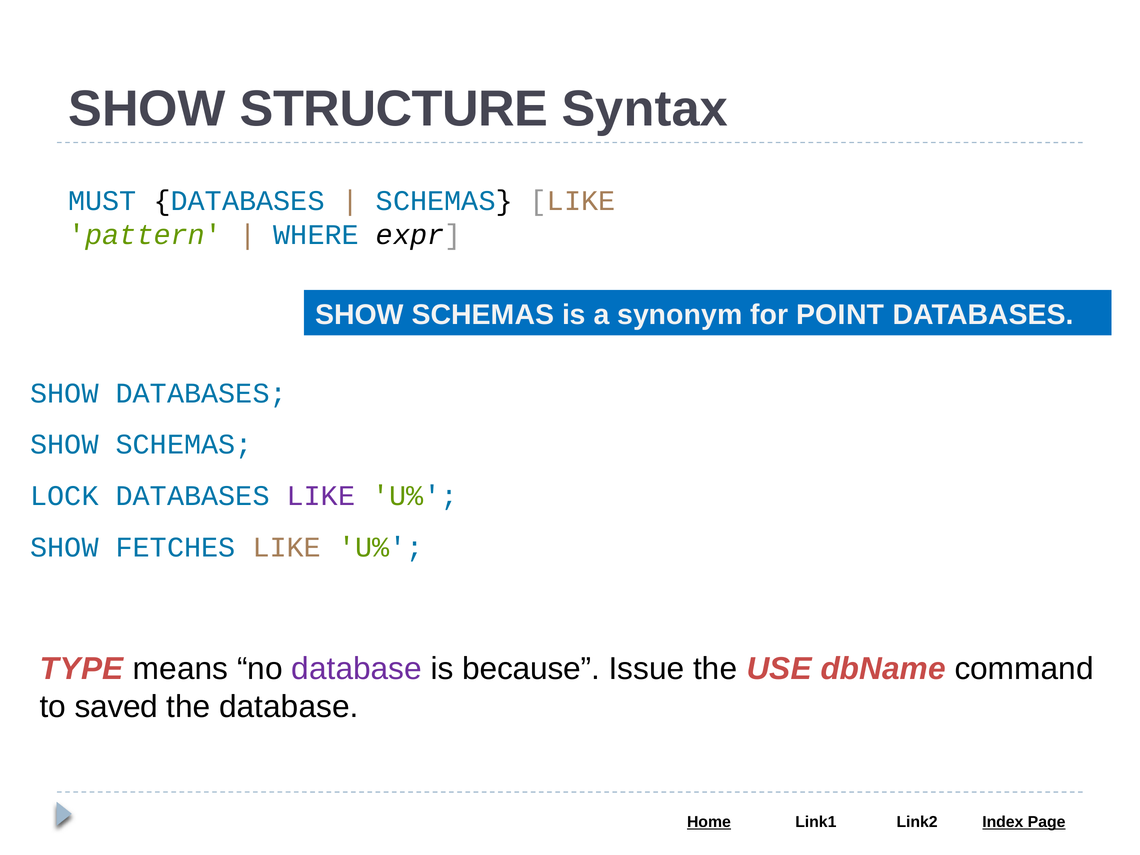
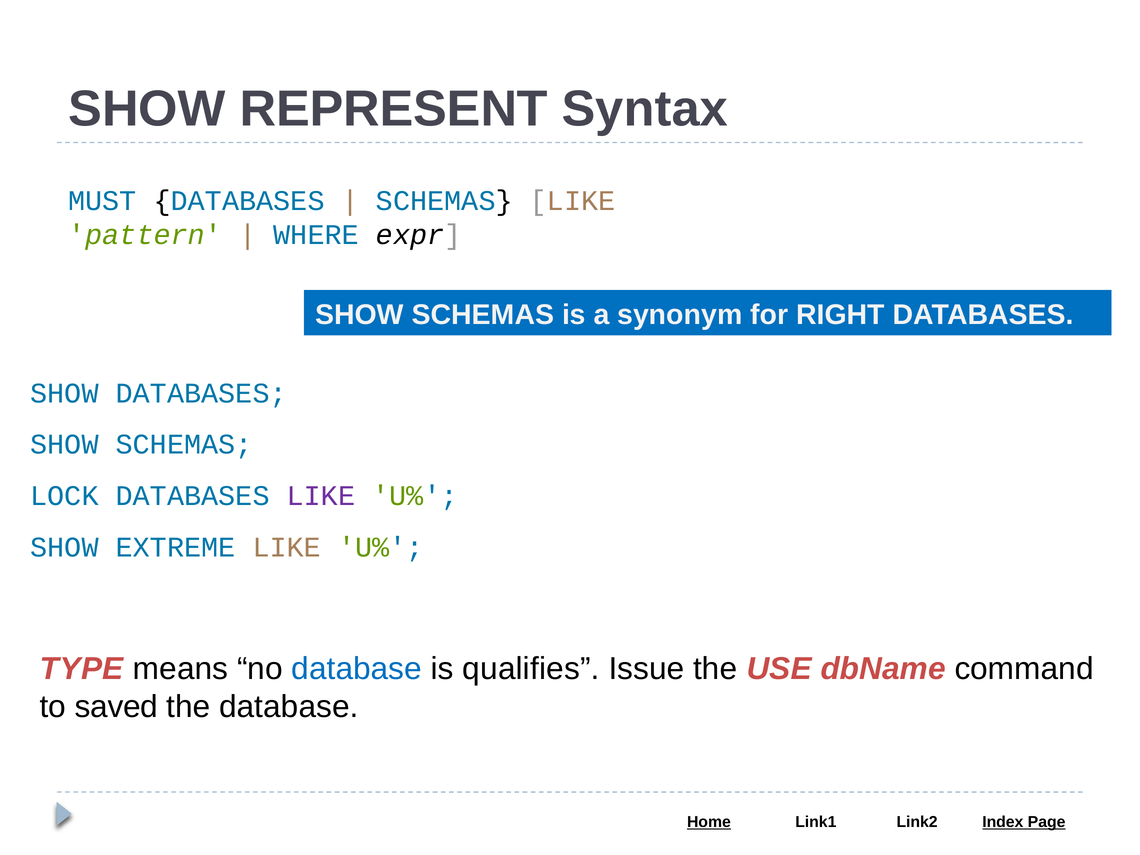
STRUCTURE: STRUCTURE -> REPRESENT (394, 109)
POINT: POINT -> RIGHT (840, 315)
FETCHES: FETCHES -> EXTREME (176, 547)
database colour: purple -> blue (357, 669)
because: because -> qualifies (531, 669)
